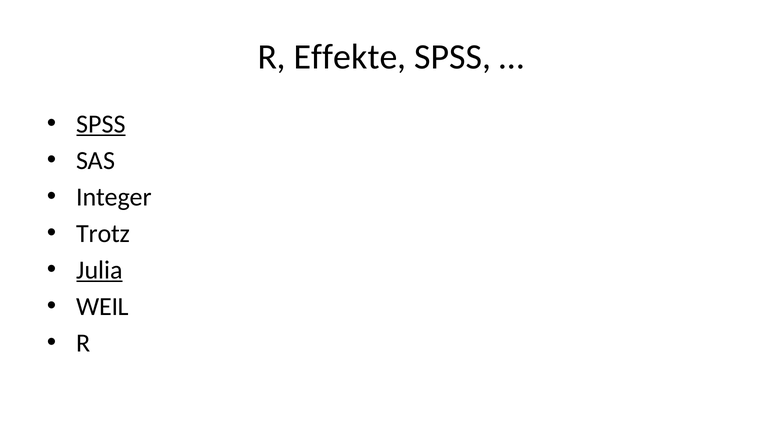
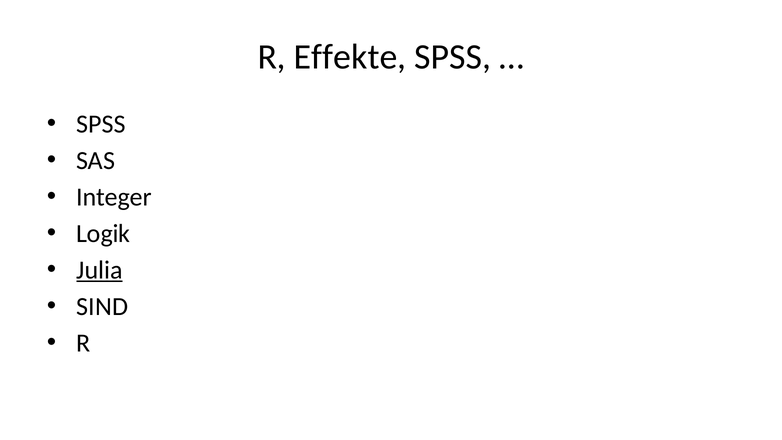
SPSS underline: present -> none (101, 124)
Trotz: Trotz -> Logik (103, 233)
WEIL: WEIL -> SIND (102, 306)
